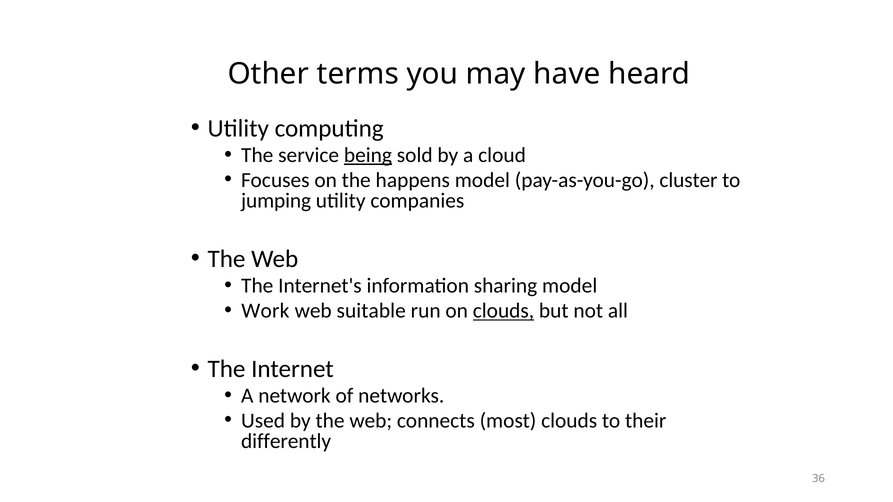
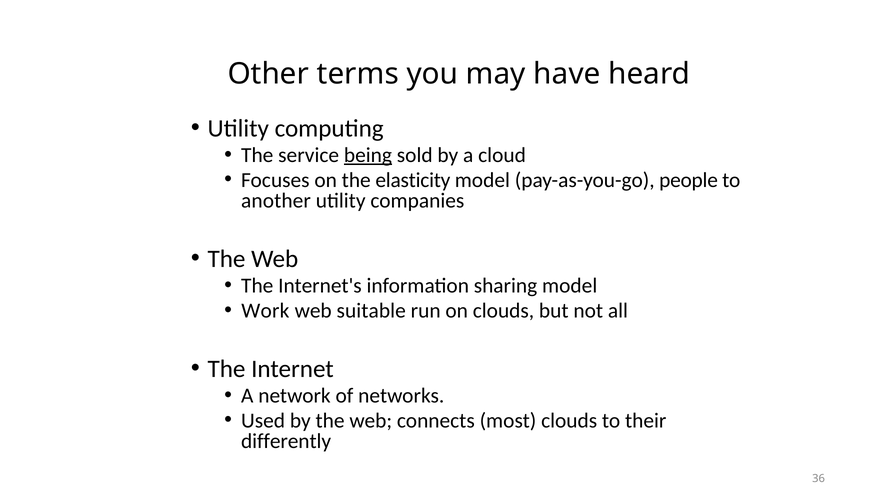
happens: happens -> elasticity (413, 180)
cluster: cluster -> people (689, 180)
jumping: jumping -> another (276, 201)
clouds underline: present -> none (503, 311)
